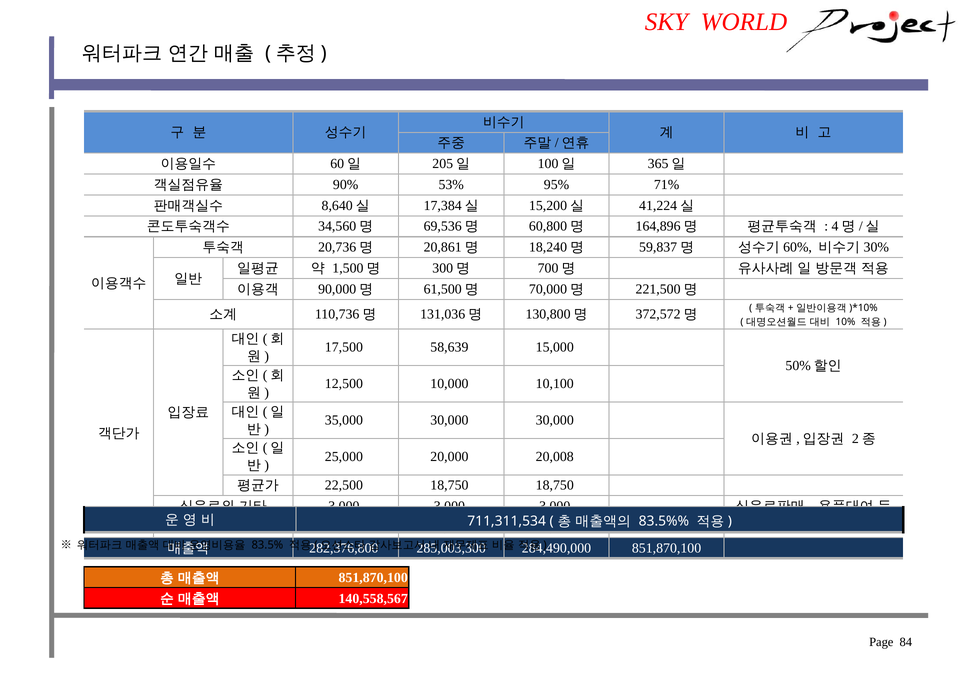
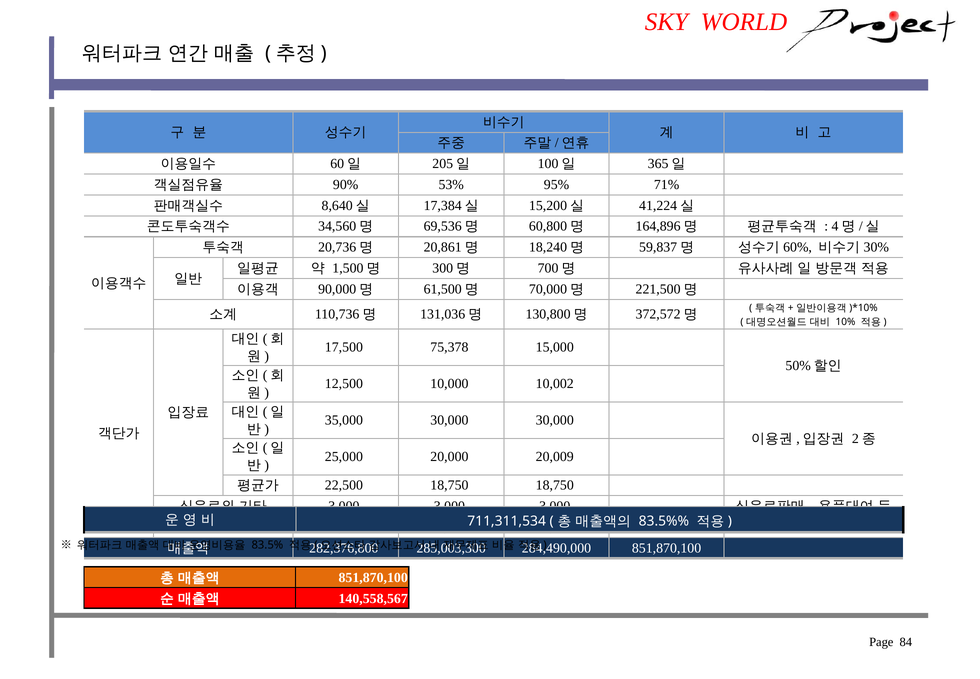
58,639: 58,639 -> 75,378 (449, 347)
10,100: 10,100 -> 10,002 (555, 383)
20,008: 20,008 -> 20,009 (555, 456)
